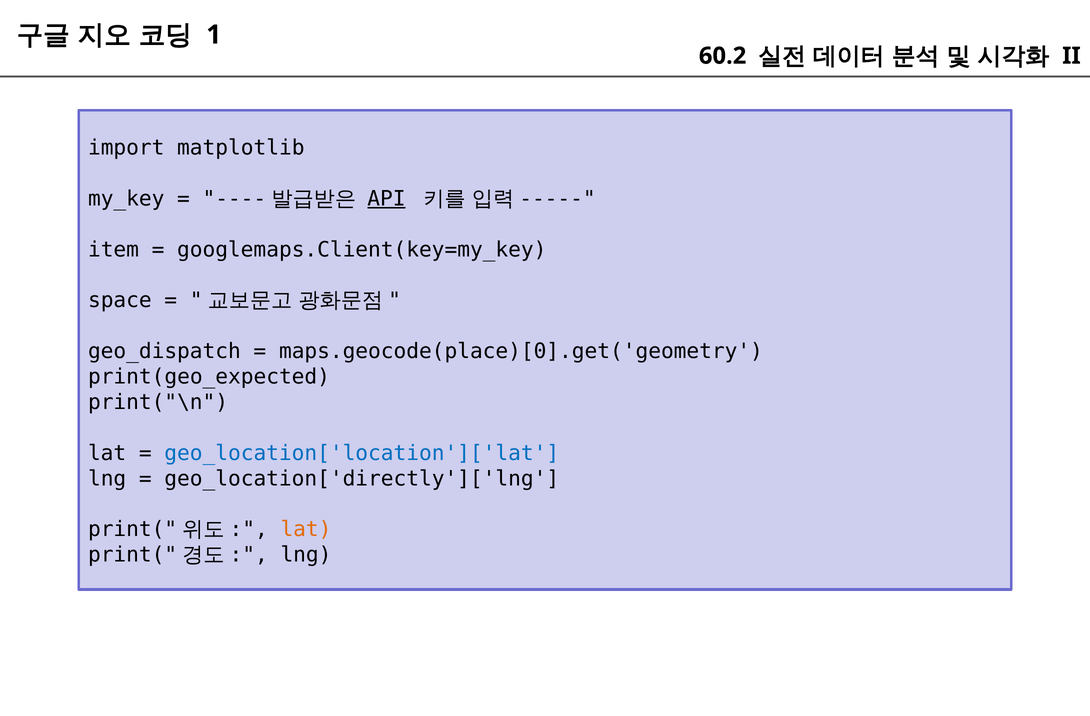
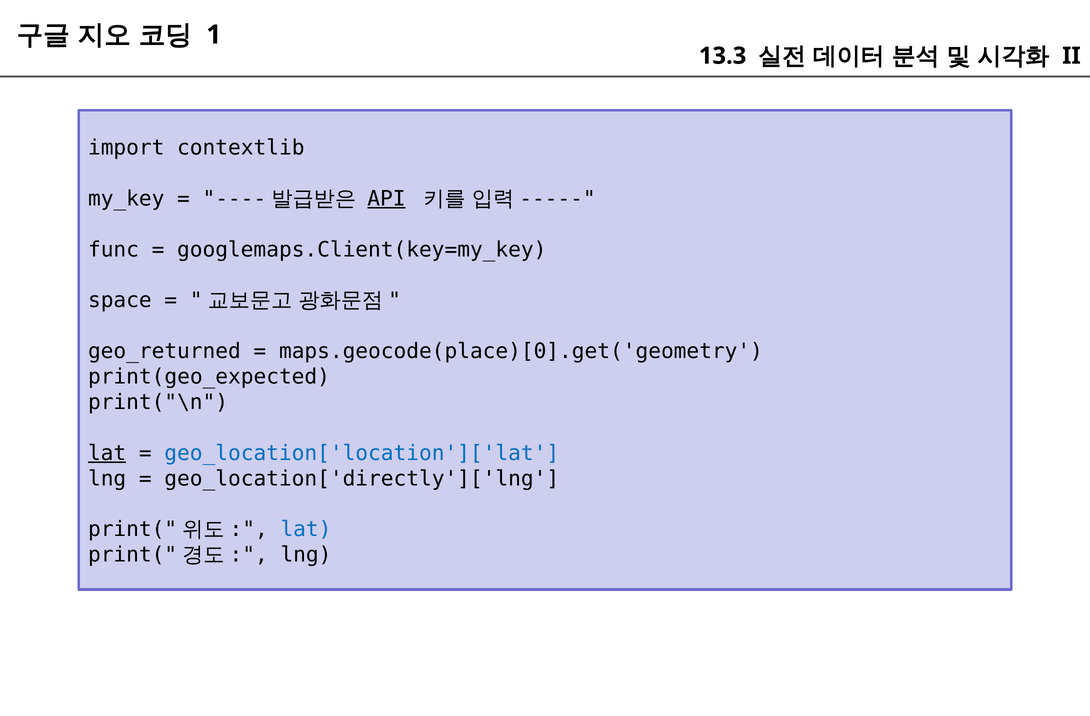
60.2: 60.2 -> 13.3 (723, 56)
matplotlib: matplotlib -> contextlib (241, 148)
item: item -> func (113, 250)
geo_dispatch: geo_dispatch -> geo_returned (164, 351)
lat underline: none -> present (107, 453)
lat colour: orange -> blue (306, 529)
